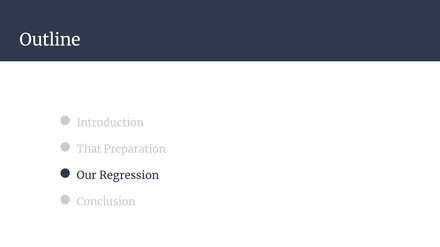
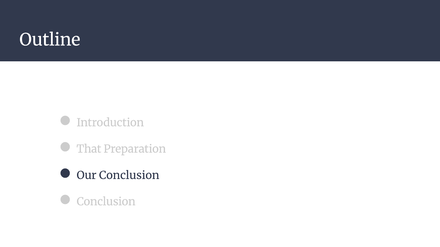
Our Regression: Regression -> Conclusion (129, 176)
